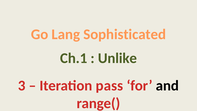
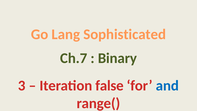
Ch.1: Ch.1 -> Ch.7 (74, 58)
Unlike: Unlike -> Binary (117, 58)
pass: pass -> false (110, 85)
and colour: black -> blue (167, 85)
